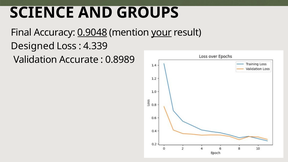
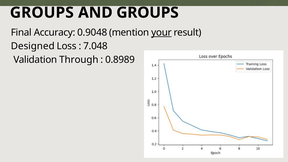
SCIENCE: SCIENCE -> GROUPS (42, 13)
0.9048 underline: present -> none (92, 33)
4.339: 4.339 -> 7.048 (95, 46)
Accurate: Accurate -> Through (79, 60)
